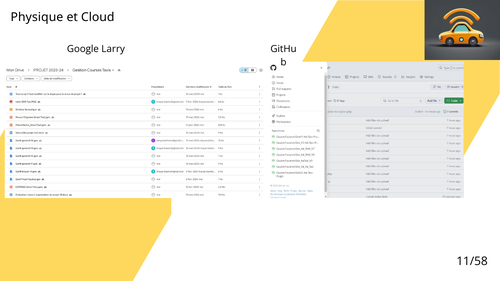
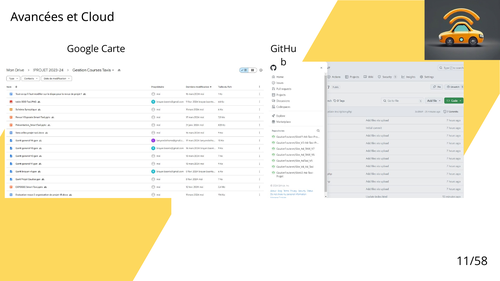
Physique: Physique -> Avancées (37, 17)
Larry: Larry -> Carte (113, 49)
